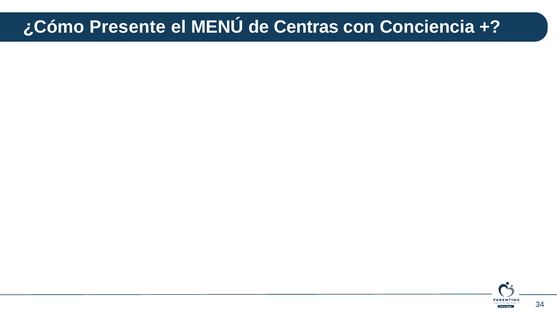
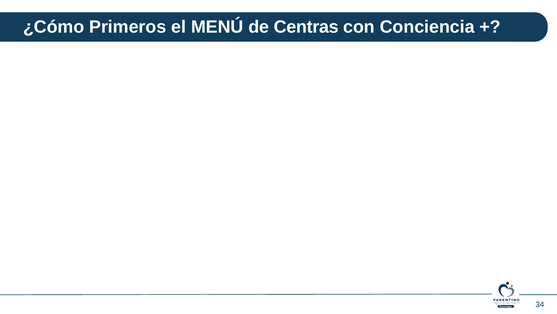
Presente: Presente -> Primeros (128, 27)
